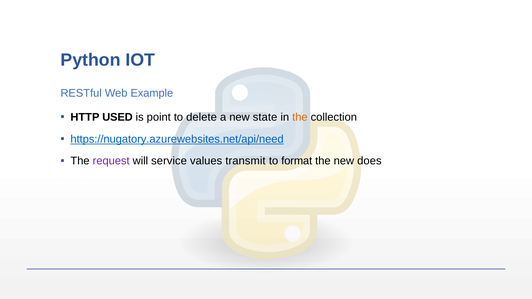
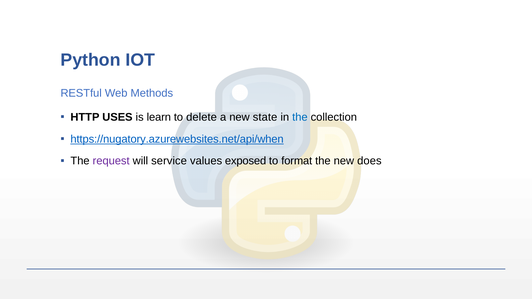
Example: Example -> Methods (152, 93)
USED: USED -> USES (117, 117)
point: point -> learn (159, 117)
the colour: orange -> blue (300, 117)
https://nugatory.azurewebsites.net/api/need: https://nugatory.azurewebsites.net/api/need -> https://nugatory.azurewebsites.net/api/when (177, 139)
transmit: transmit -> exposed (246, 161)
